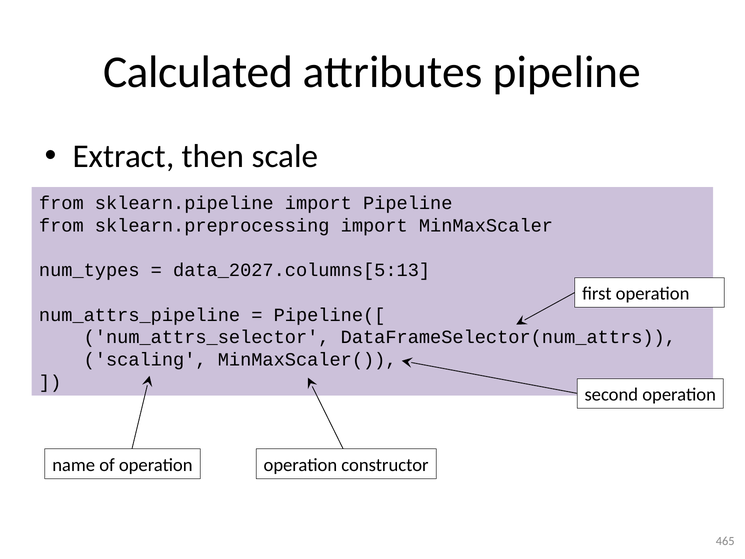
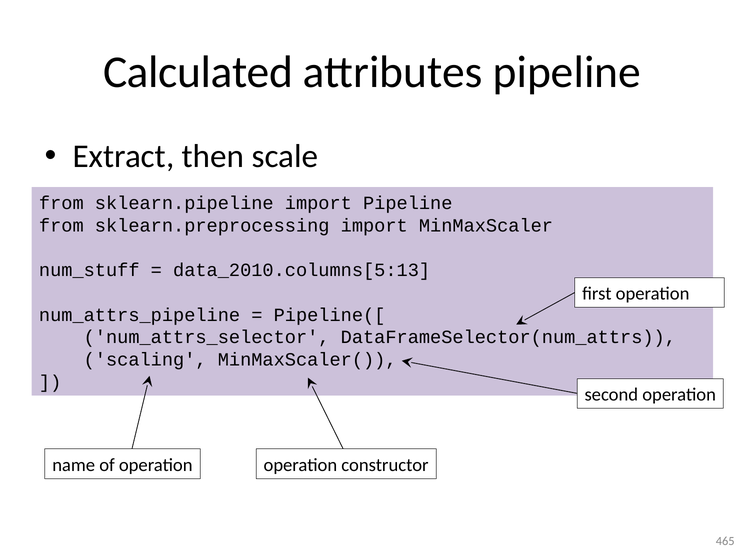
num_types: num_types -> num_stuff (89, 270)
data_2027.columns[5:13: data_2027.columns[5:13 -> data_2010.columns[5:13 (302, 270)
